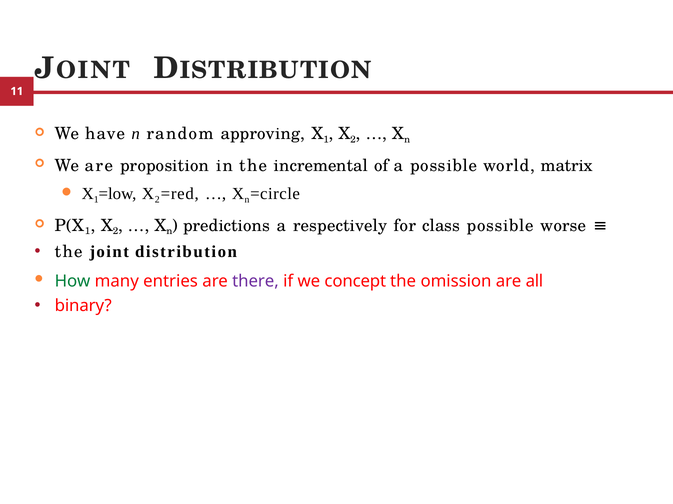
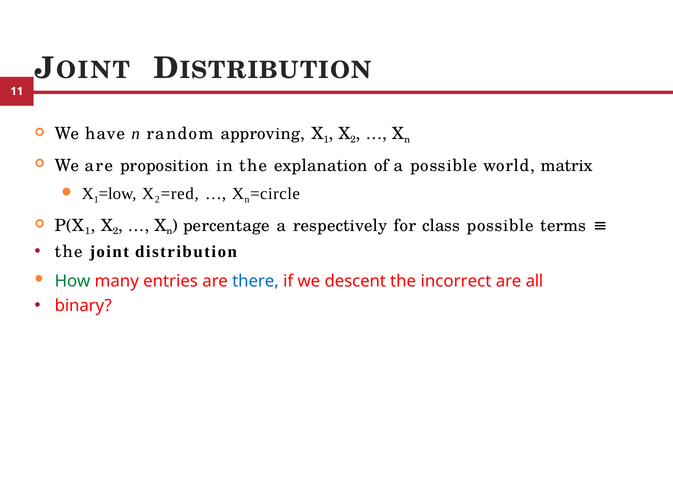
incremental: incremental -> explanation (321, 166)
predictions: predictions -> percentage (226, 226)
worse: worse -> terms (563, 226)
there colour: purple -> blue (255, 282)
concept: concept -> descent (355, 282)
omission: omission -> incorrect (456, 282)
